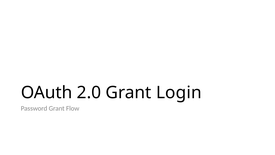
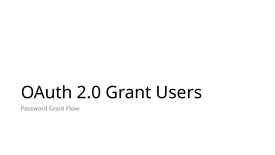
Login: Login -> Users (179, 92)
